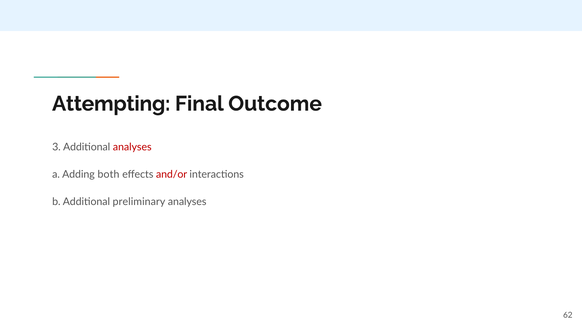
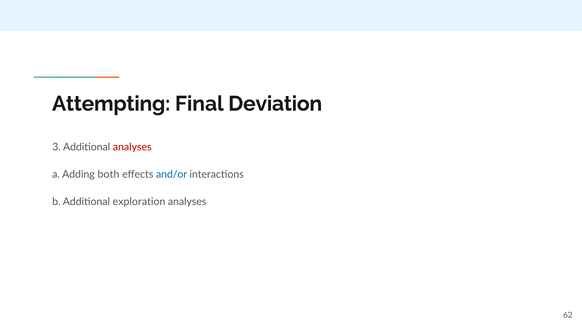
Outcome: Outcome -> Deviation (275, 104)
and/or colour: red -> blue (172, 174)
preliminary: preliminary -> exploration (139, 202)
